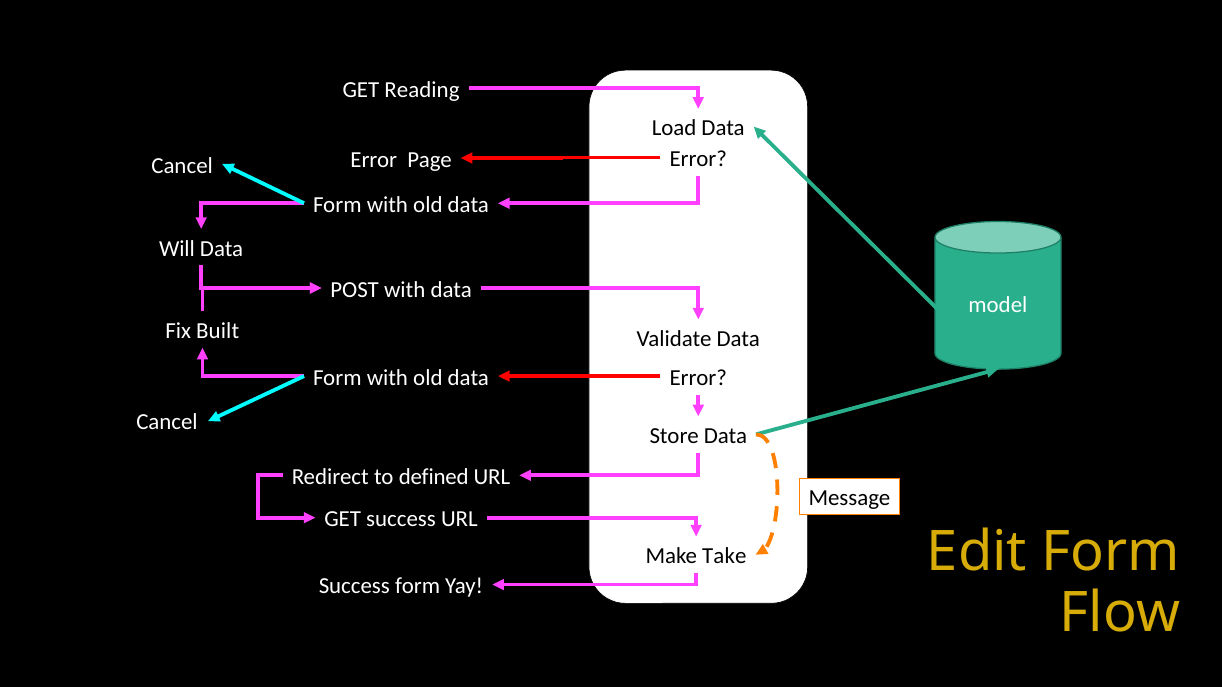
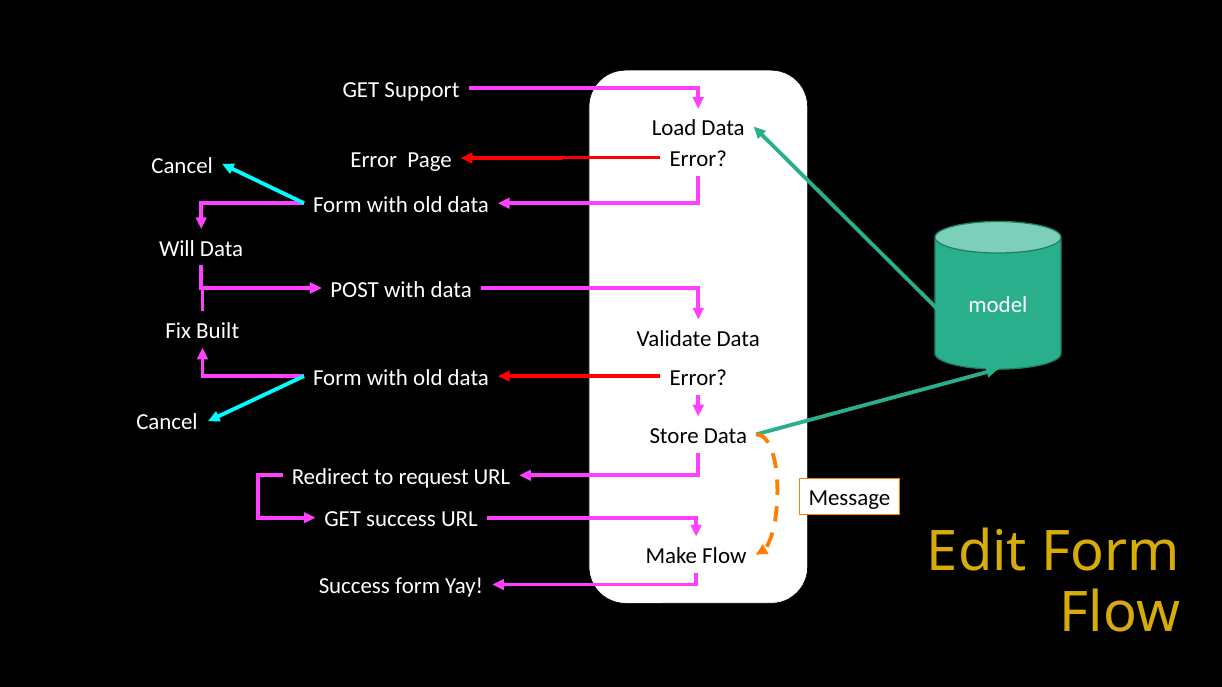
Reading: Reading -> Support (422, 90)
defined: defined -> request (434, 477)
Make Take: Take -> Flow (724, 557)
